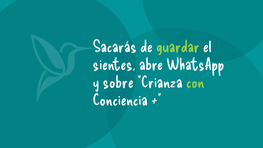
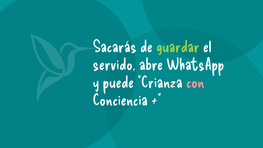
sientes: sientes -> servido (114, 65)
sobre: sobre -> puede (118, 82)
con colour: light green -> pink (195, 82)
